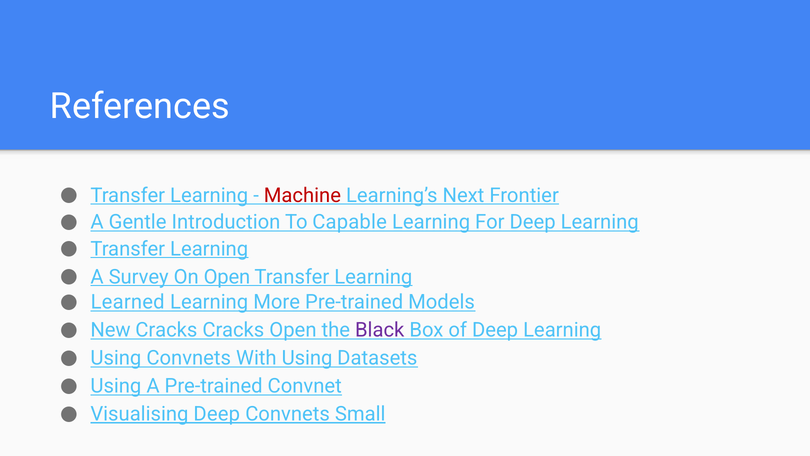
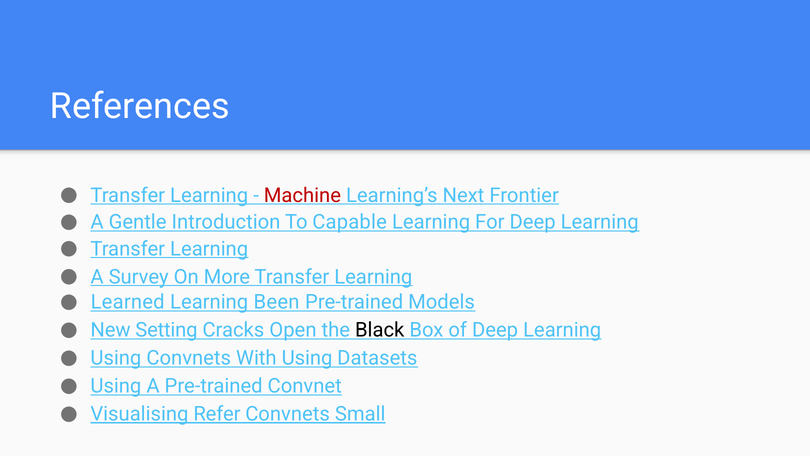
On Open: Open -> More (227, 277)
More: More -> Been (277, 302)
New Cracks: Cracks -> Setting (166, 330)
Black colour: purple -> black (380, 330)
Visualising Deep: Deep -> Refer (217, 414)
